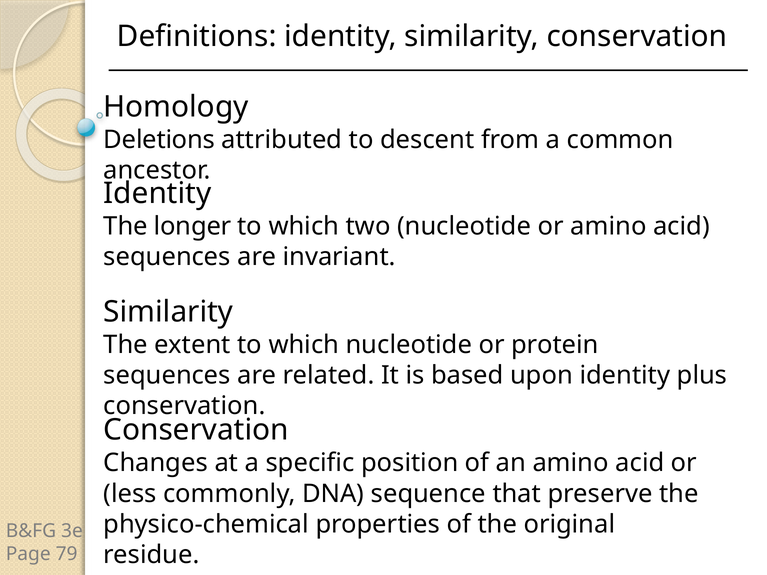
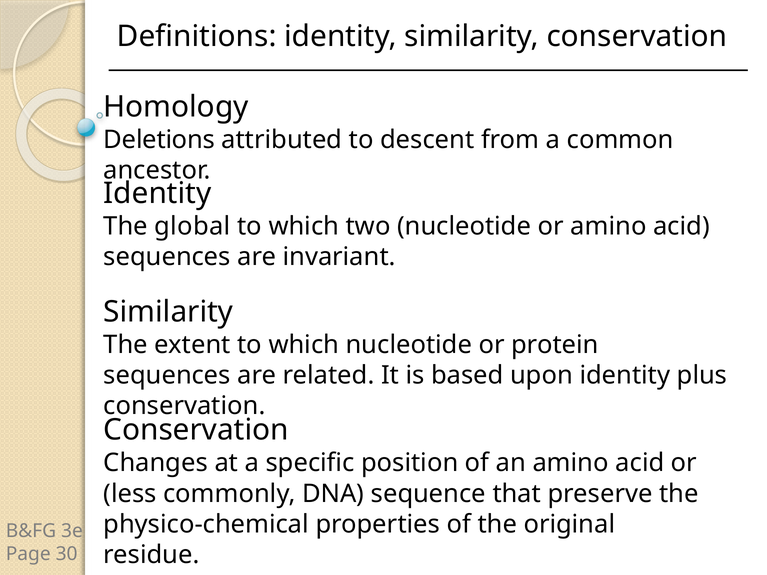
longer: longer -> global (192, 226)
79: 79 -> 30 (67, 554)
